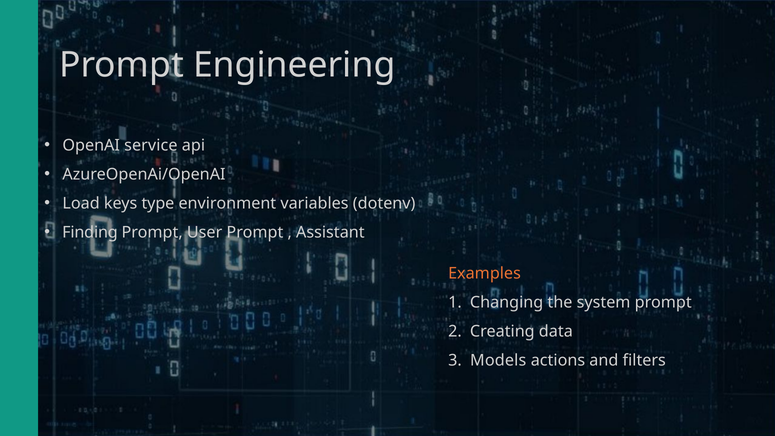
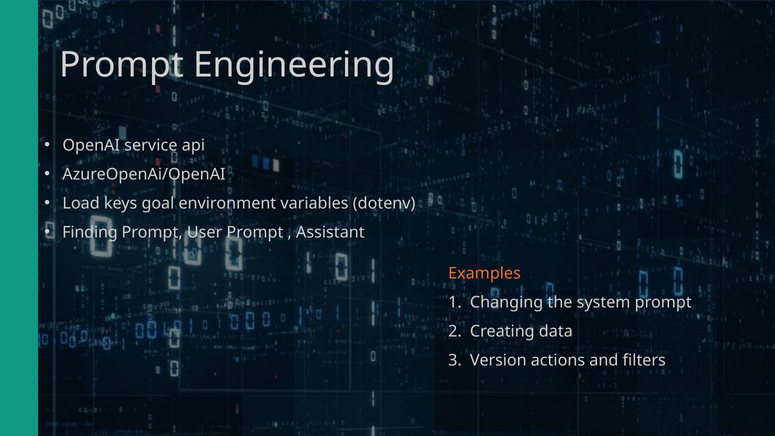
type: type -> goal (158, 203)
Models: Models -> Version (498, 361)
